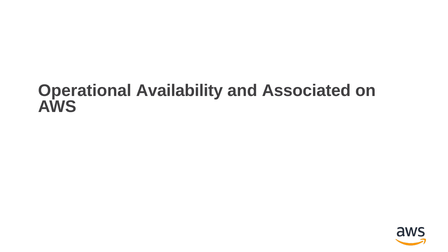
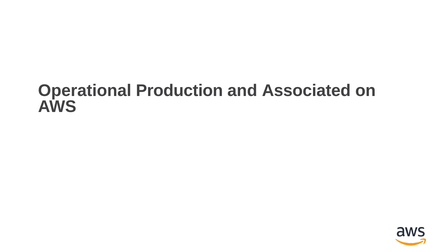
Availability: Availability -> Production (179, 91)
